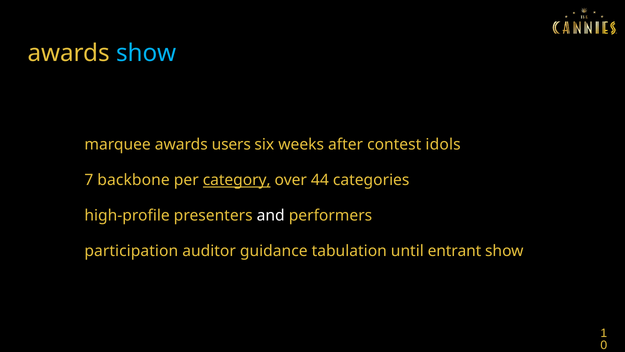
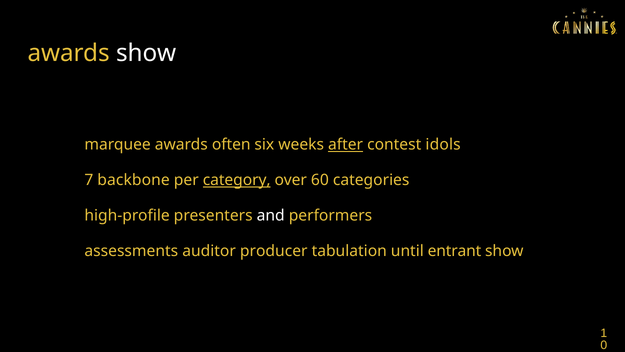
show colour: light blue -> white (146, 53)
users: users -> often (231, 144)
after underline: none -> present (346, 144)
44: 44 -> 60 (320, 180)
participation: participation -> assessments (131, 251)
guidance: guidance -> producer (274, 251)
